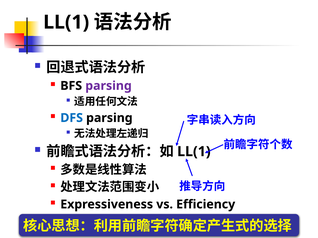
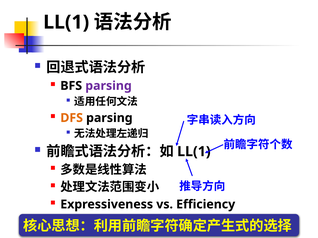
DFS colour: blue -> orange (72, 118)
